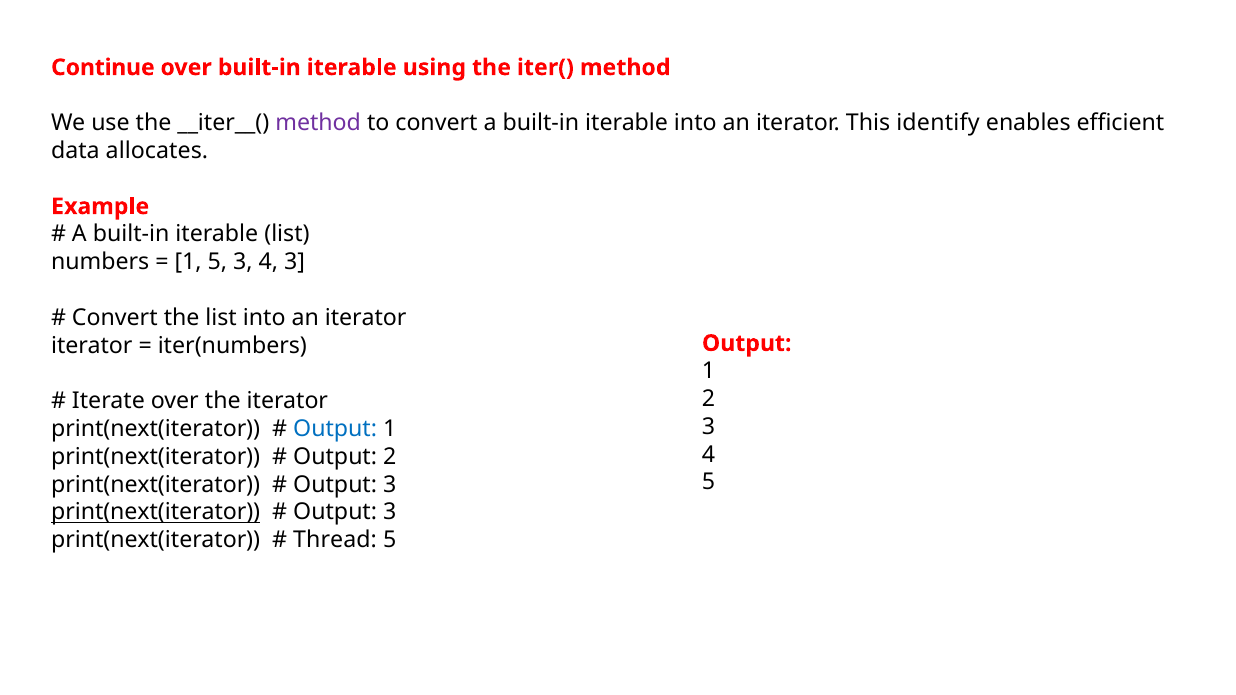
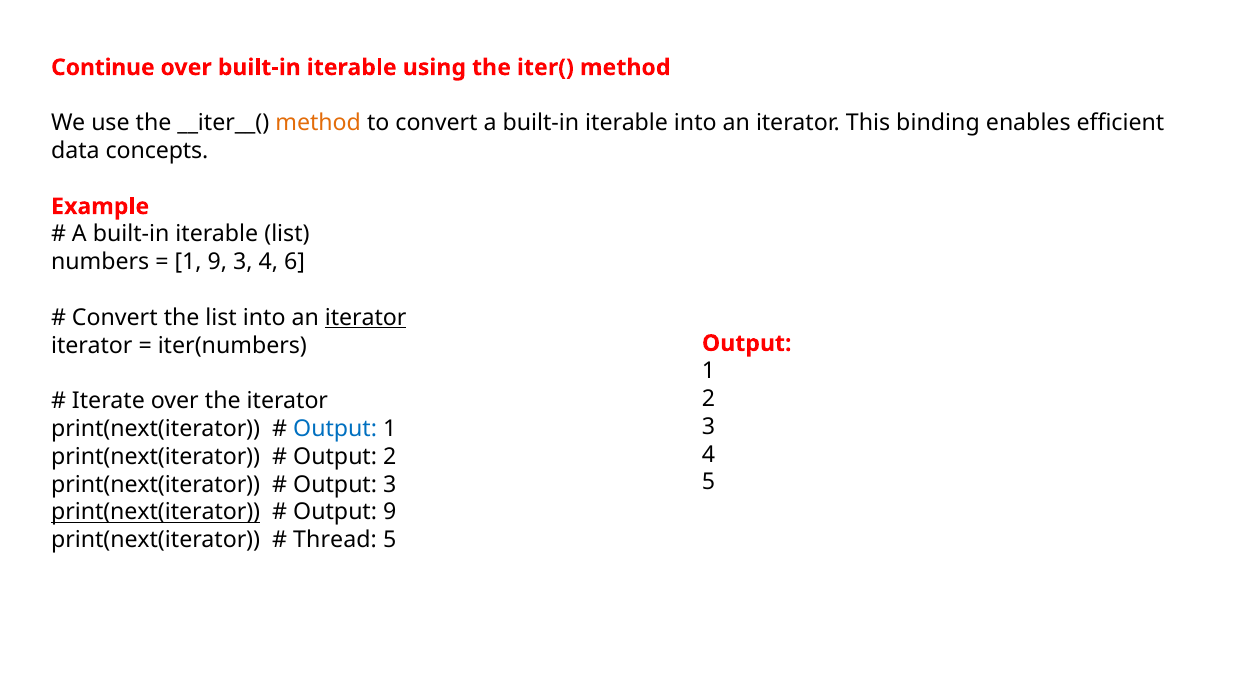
method colour: purple -> orange (318, 123)
identify: identify -> binding (938, 123)
allocates: allocates -> concepts (157, 151)
1 5: 5 -> 9 (217, 262)
4 3: 3 -> 6 (294, 262)
iterator underline: none -> present (366, 318)
3: 3 -> 9 (390, 512)
